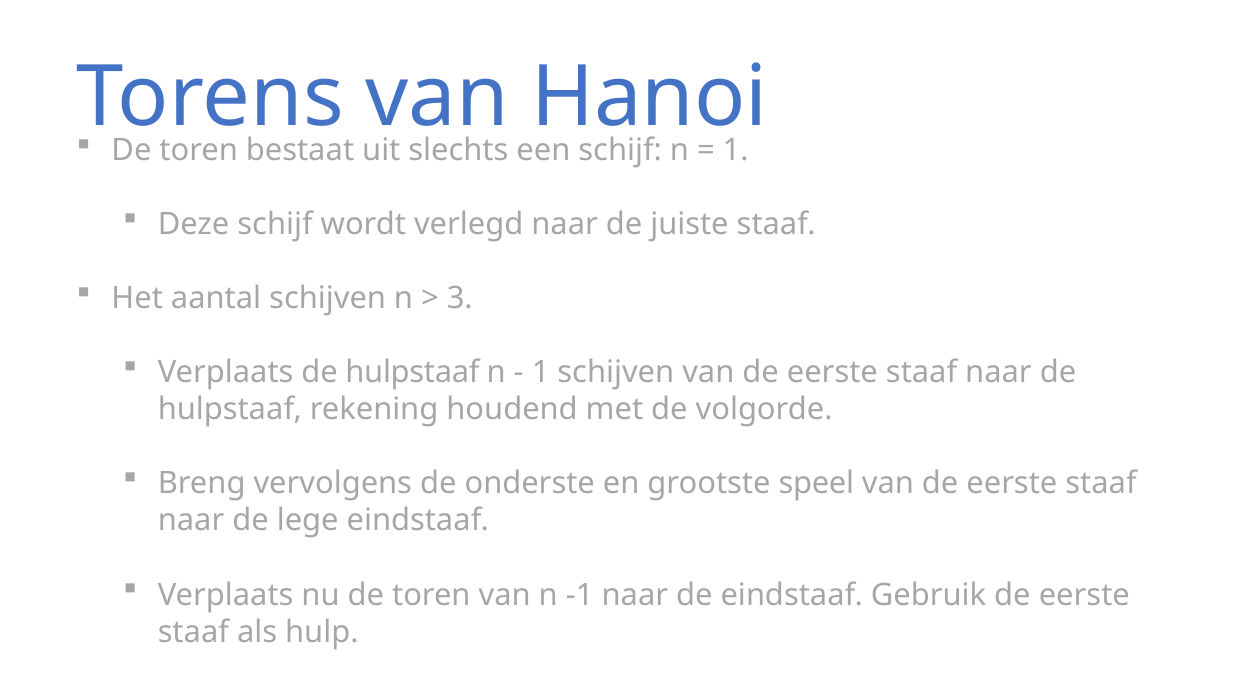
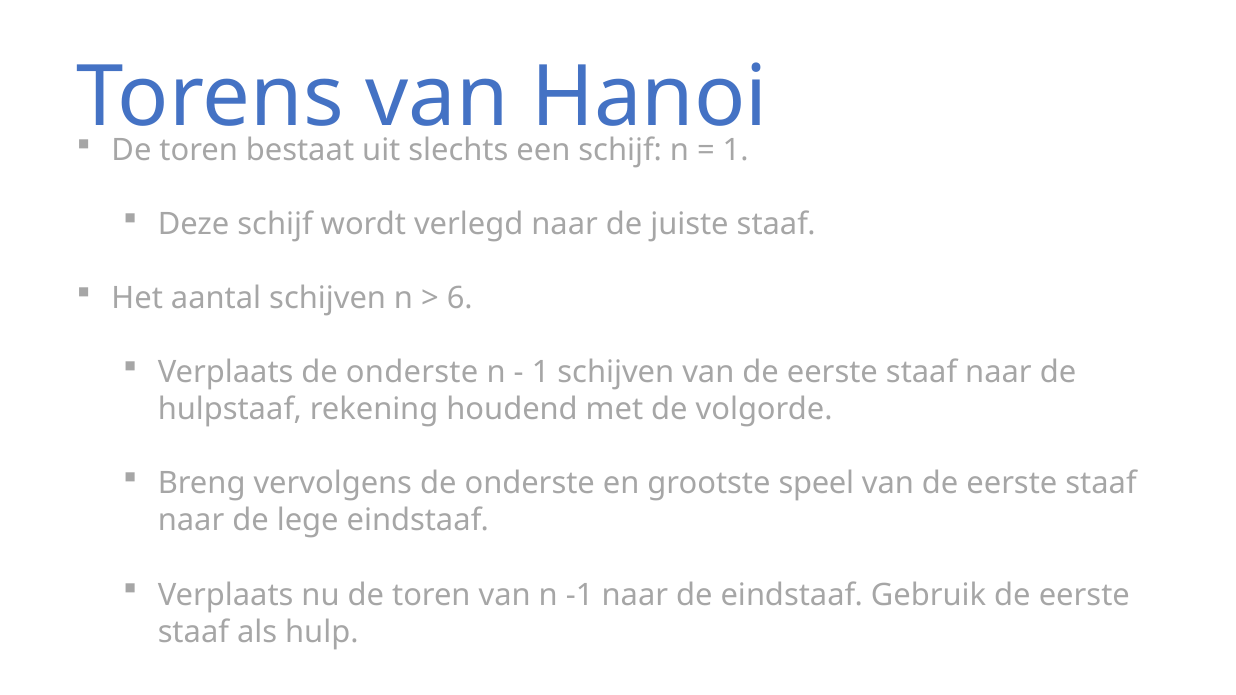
3: 3 -> 6 (460, 298)
Verplaats de hulpstaaf: hulpstaaf -> onderste (412, 373)
